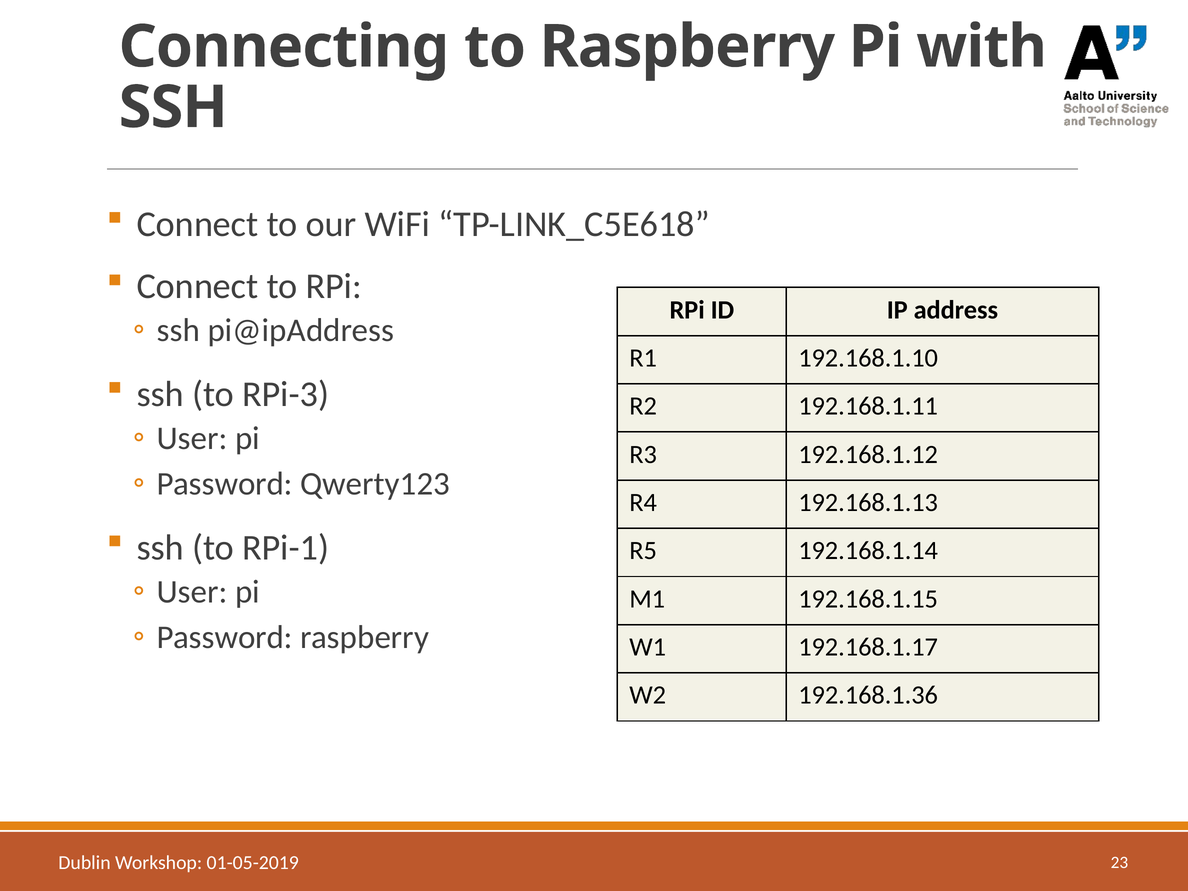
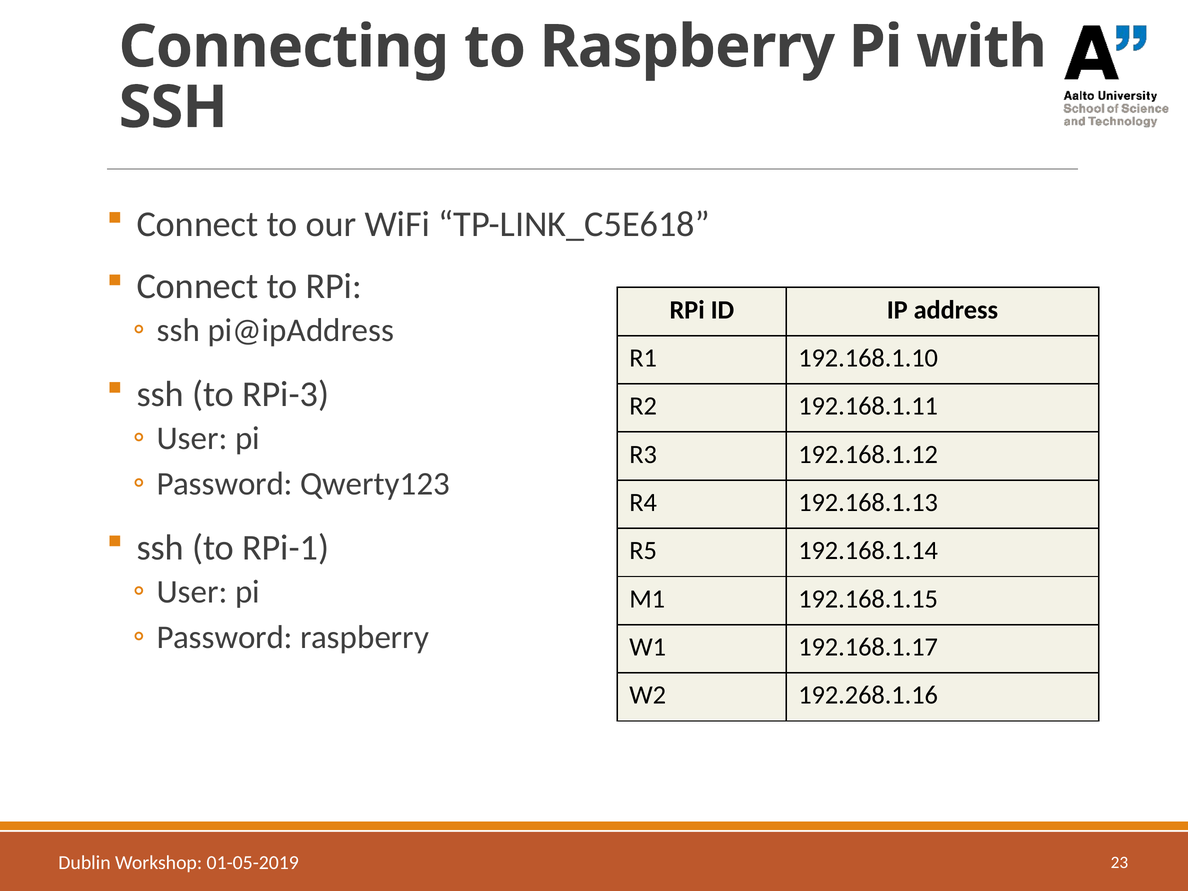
192.168.1.36: 192.168.1.36 -> 192.268.1.16 (868, 695)
